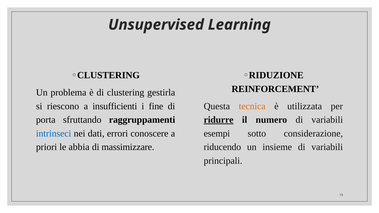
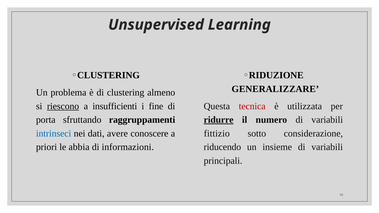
REINFORCEMENT: REINFORCEMENT -> GENERALIZZARE (275, 89)
gestirla: gestirla -> almeno (161, 93)
riescono underline: none -> present (63, 106)
tecnica colour: orange -> red (252, 106)
errori: errori -> avere (117, 134)
esempi: esempi -> fittizio (217, 134)
massimizzare: massimizzare -> informazioni (128, 147)
